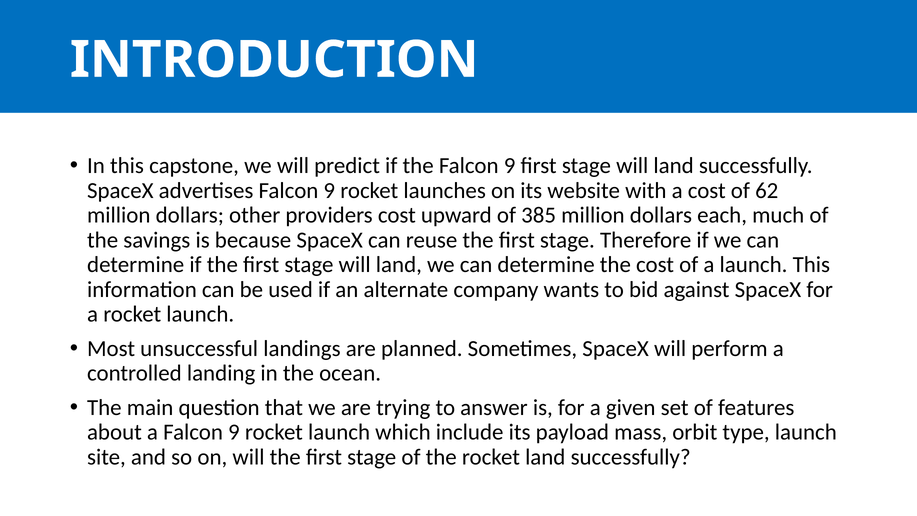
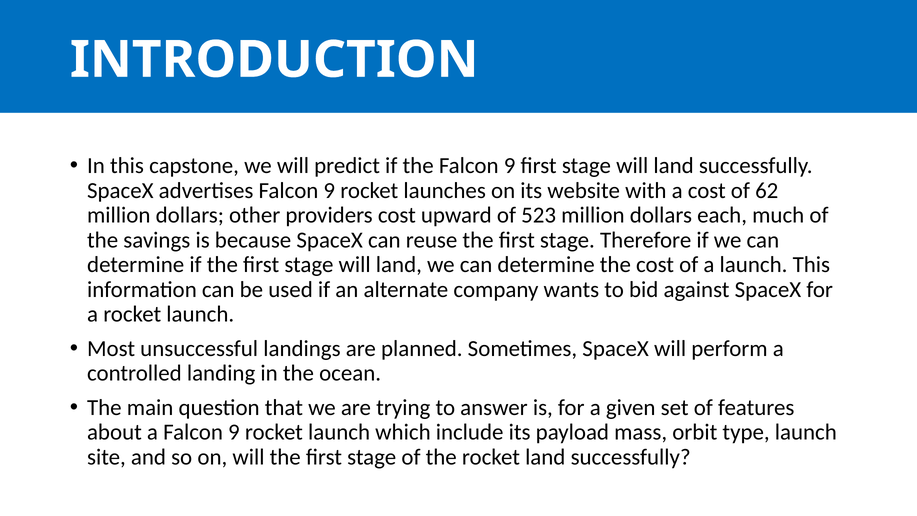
385: 385 -> 523 (539, 215)
